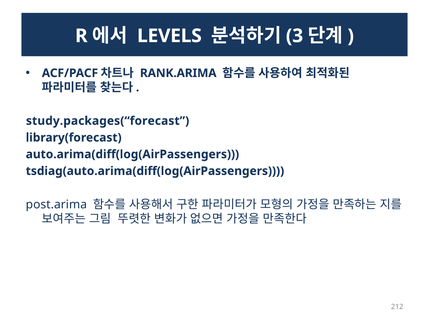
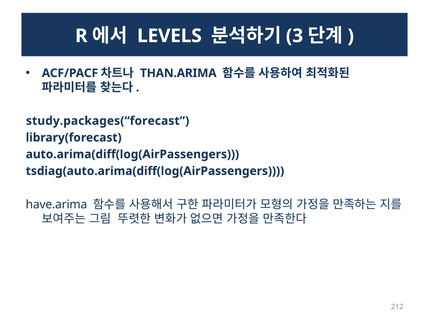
RANK.ARIMA: RANK.ARIMA -> THAN.ARIMA (178, 73)
post.arima: post.arima -> have.arima (56, 204)
